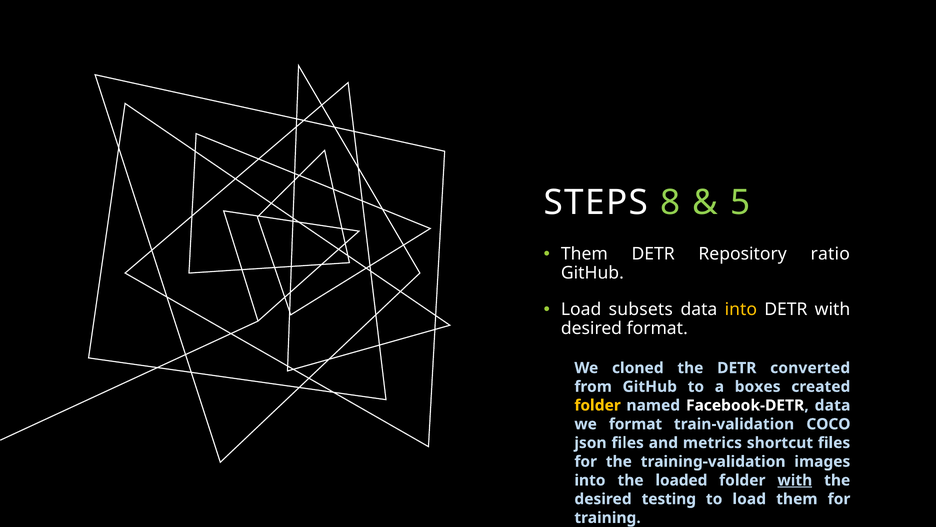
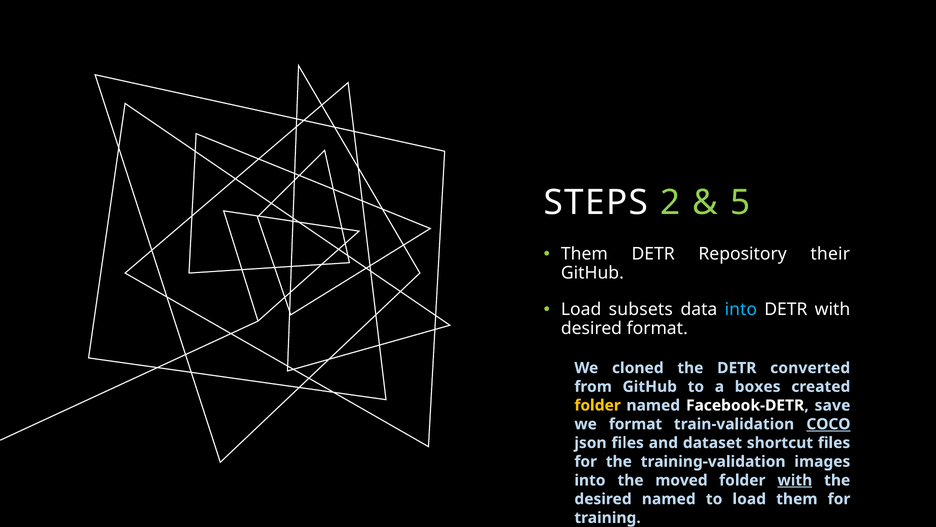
8: 8 -> 2 (670, 203)
ratio: ratio -> their (830, 254)
into colour: yellow -> light blue (741, 309)
Facebook-DETR data: data -> save (832, 405)
COCO underline: none -> present (828, 424)
metrics: metrics -> dataset (712, 443)
loaded: loaded -> moved (681, 480)
desired testing: testing -> named (669, 499)
